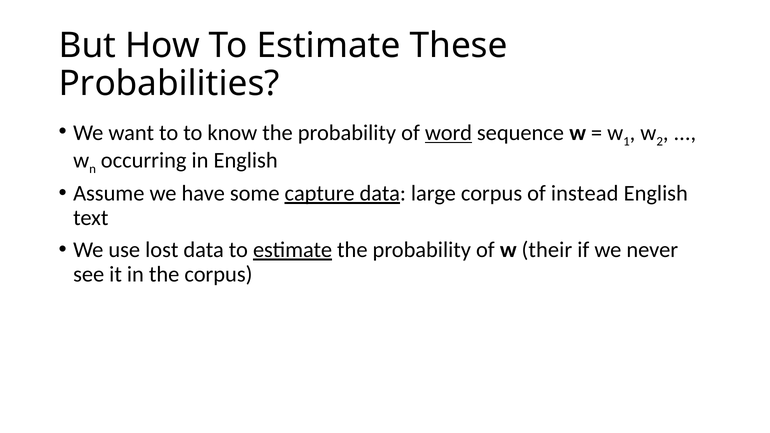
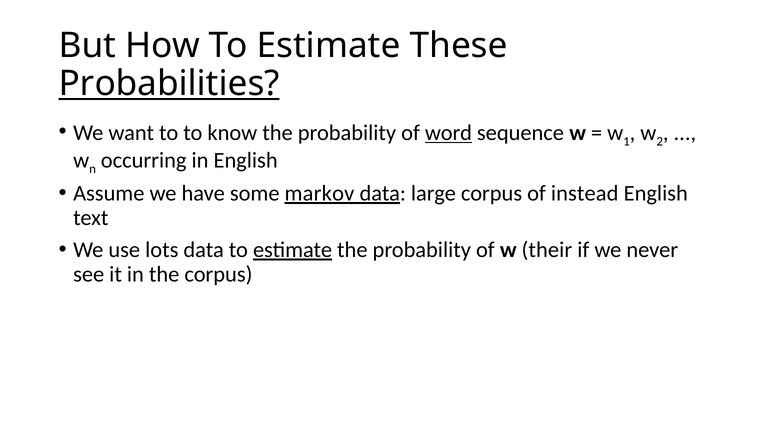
Probabilities underline: none -> present (169, 84)
capture: capture -> markov (319, 193)
lost: lost -> lots (162, 250)
